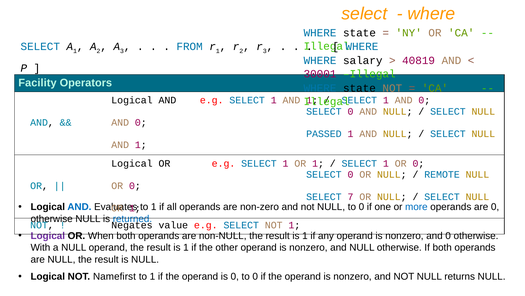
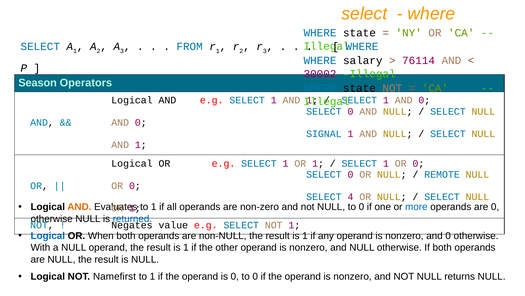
40819: 40819 -> 76114 (419, 60)
30001: 30001 -> 30002 (320, 74)
Facility: Facility -> Season (38, 83)
PASSED: PASSED -> SIGNAL (324, 134)
7: 7 -> 4 (350, 197)
AND colour: blue -> orange (79, 206)
Logical colour: purple -> blue (48, 235)
